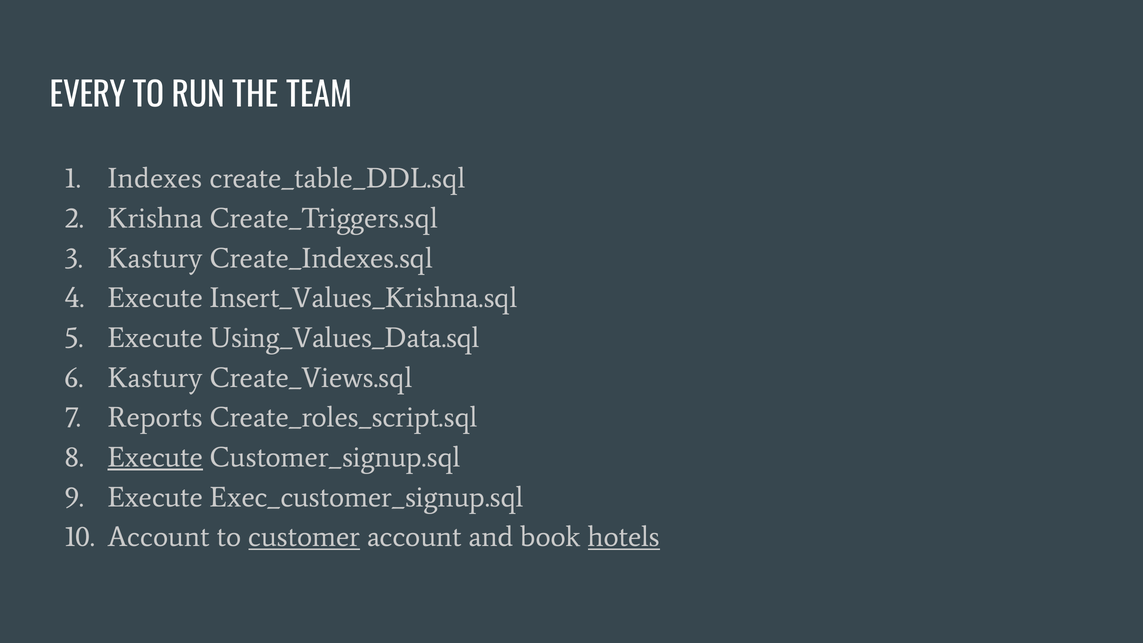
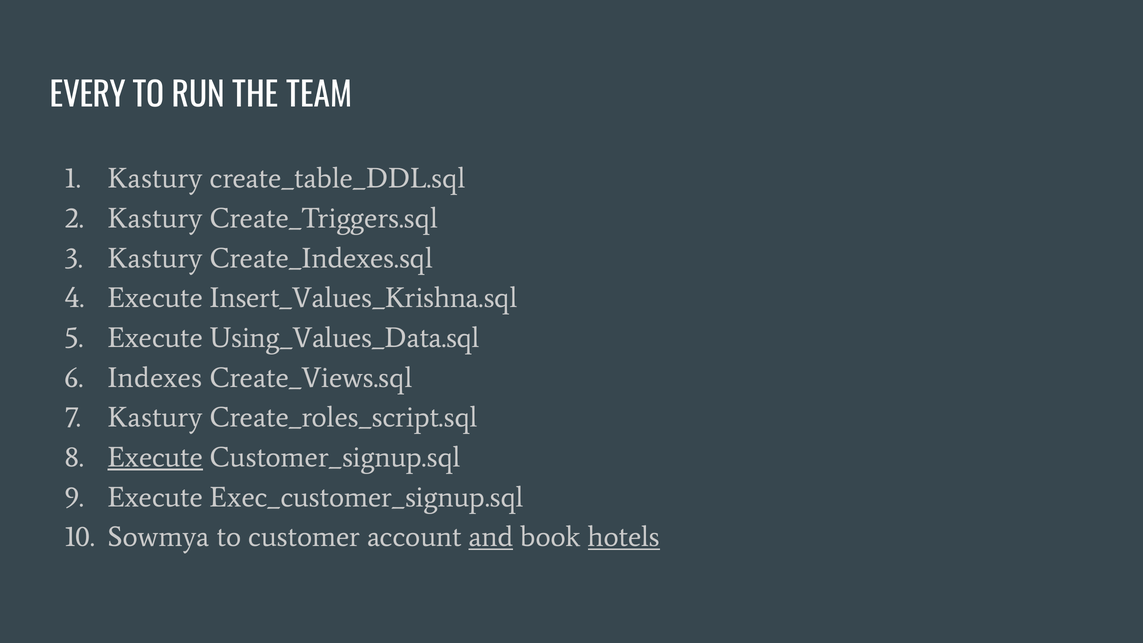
Indexes: Indexes -> Kastury (155, 178)
Krishna: Krishna -> Kastury (155, 218)
Kastury: Kastury -> Indexes (155, 378)
Reports: Reports -> Kastury (155, 417)
Account: Account -> Sowmya (159, 537)
customer underline: present -> none (304, 537)
and underline: none -> present (491, 537)
